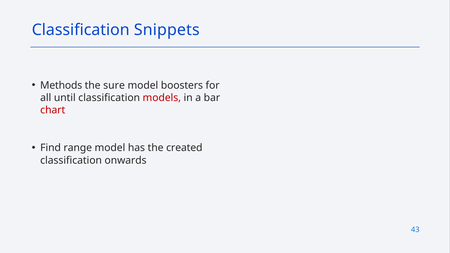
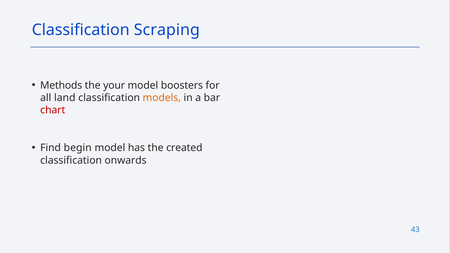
Snippets: Snippets -> Scraping (167, 30)
sure: sure -> your (114, 85)
until: until -> land (65, 98)
models colour: red -> orange (162, 98)
range: range -> begin (78, 148)
